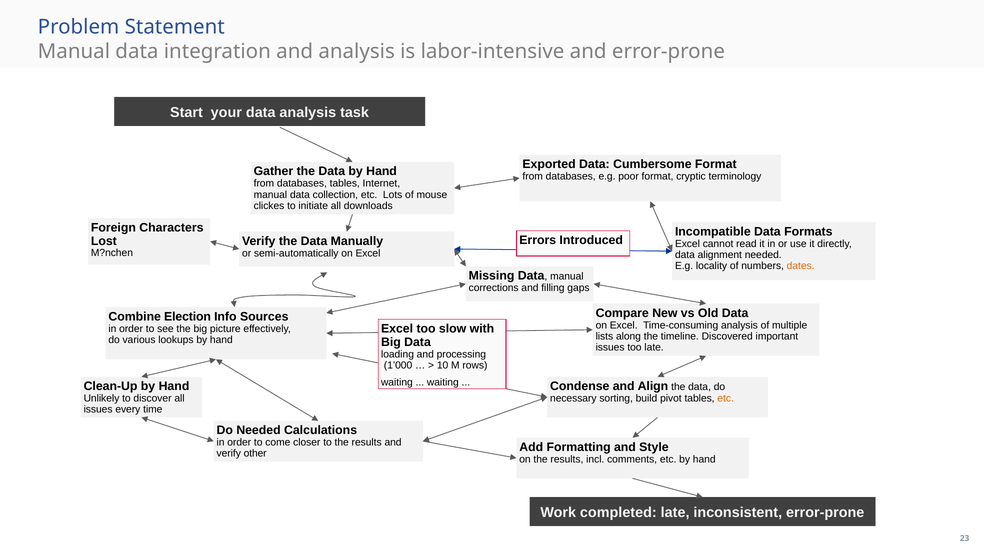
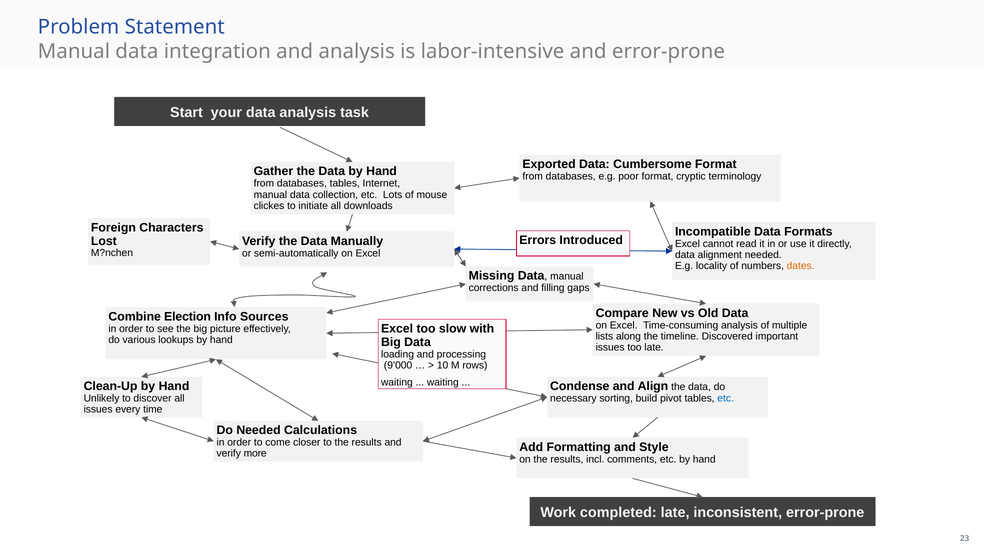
1’000: 1’000 -> 9’000 (398, 366)
etc colour: orange -> blue (726, 399)
other: other -> more (255, 454)
